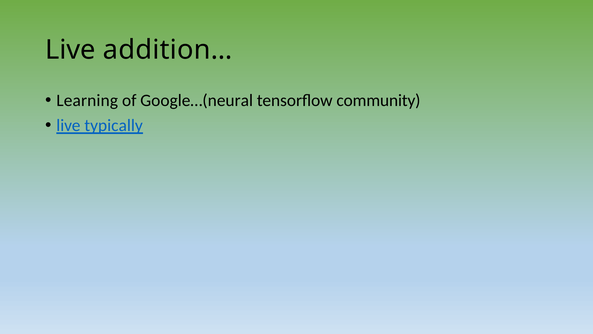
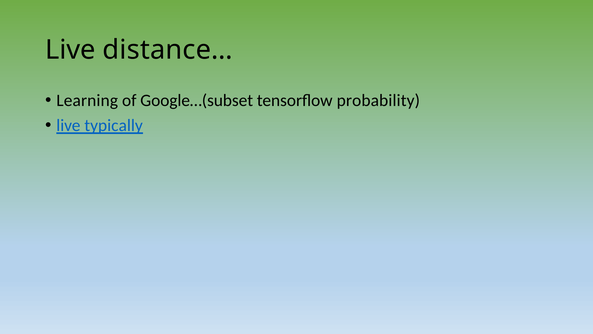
addition…: addition… -> distance… (168, 50)
Google…(neural: Google…(neural -> Google…(subset (197, 100)
community: community -> probability (378, 100)
